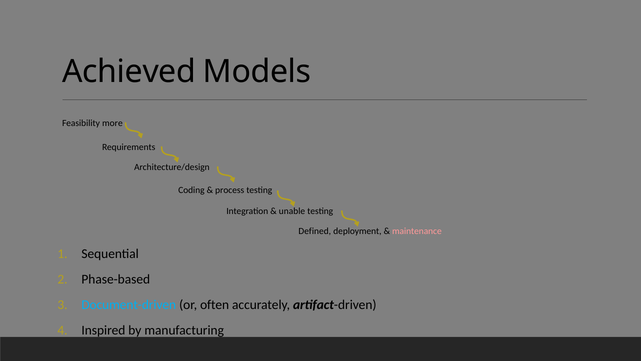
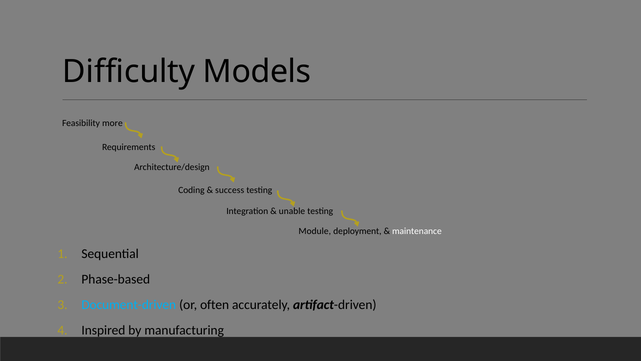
Achieved: Achieved -> Difficulty (129, 71)
process: process -> success (230, 190)
Defined: Defined -> Module (315, 231)
maintenance colour: pink -> white (417, 231)
